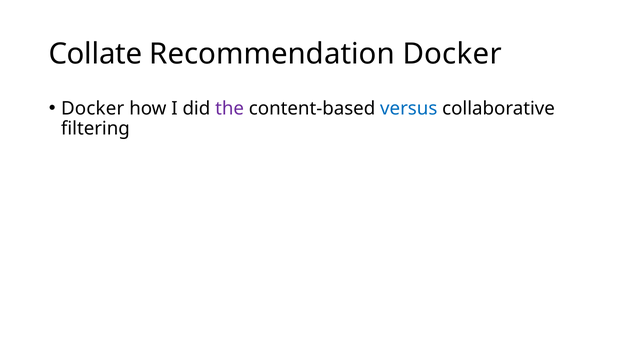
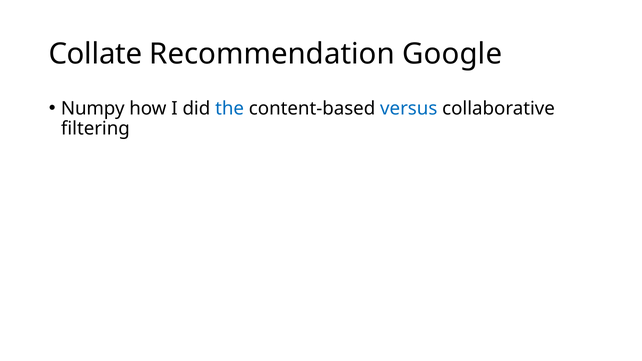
Recommendation Docker: Docker -> Google (452, 54)
Docker: Docker -> Numpy (93, 109)
the colour: purple -> blue (230, 109)
